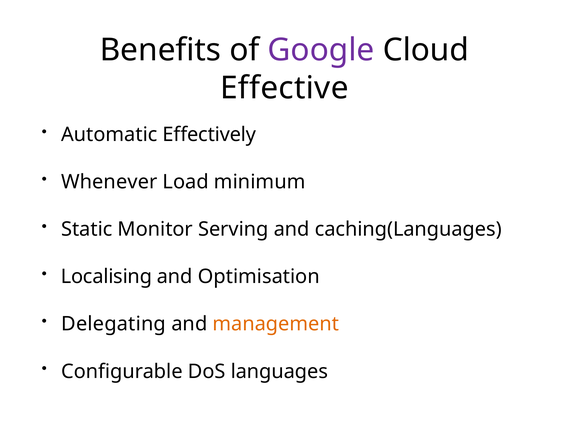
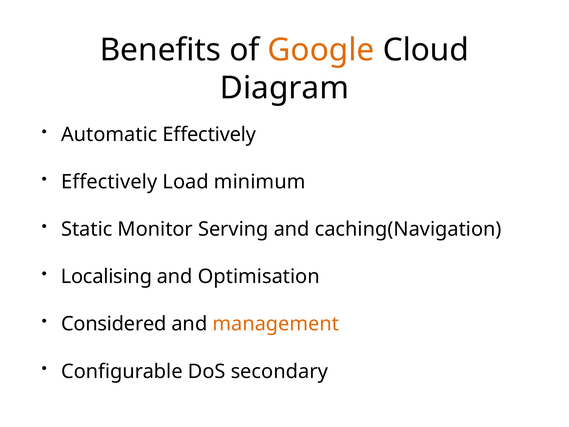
Google colour: purple -> orange (321, 50)
Effective: Effective -> Diagram (284, 88)
Whenever: Whenever -> Effectively (109, 182)
caching(Languages: caching(Languages -> caching(Navigation (408, 229)
Delegating: Delegating -> Considered (114, 324)
languages: languages -> secondary (279, 371)
